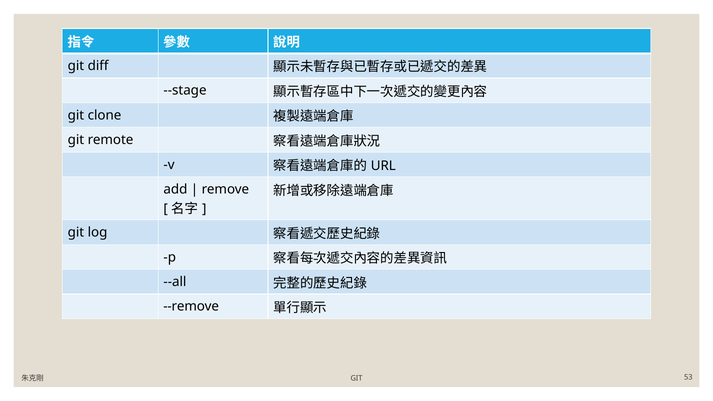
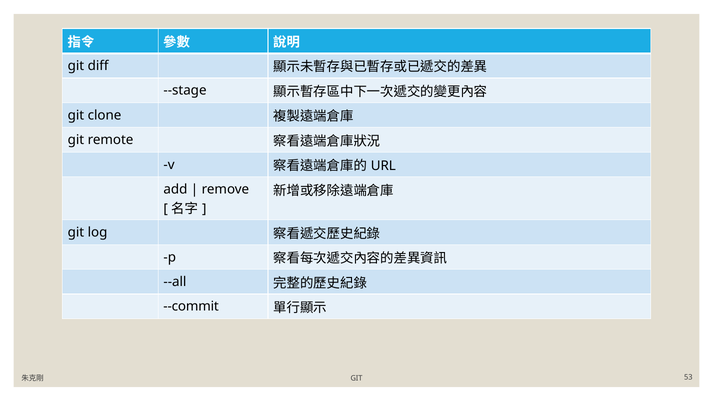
--remove: --remove -> --commit (191, 307)
